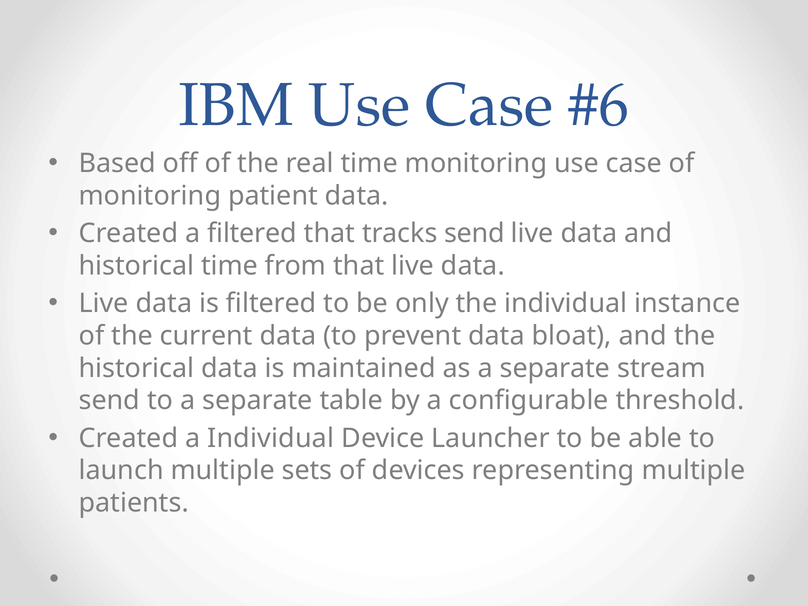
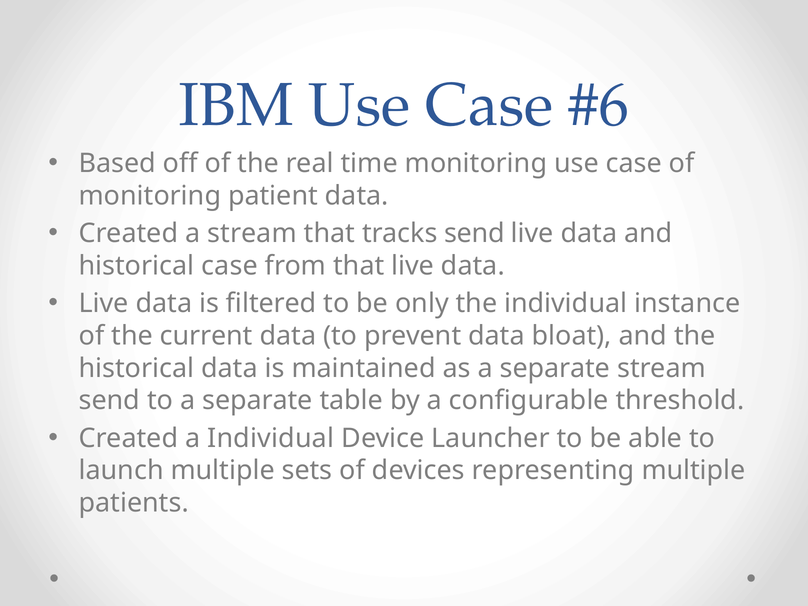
a filtered: filtered -> stream (252, 234)
historical time: time -> case (230, 266)
